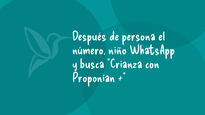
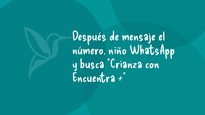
persona: persona -> mensaje (139, 37)
Proponían: Proponían -> Encuentra (94, 78)
